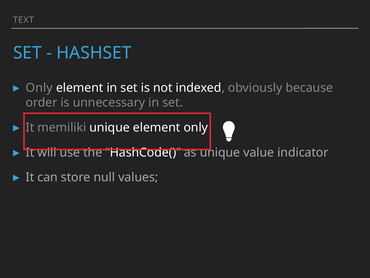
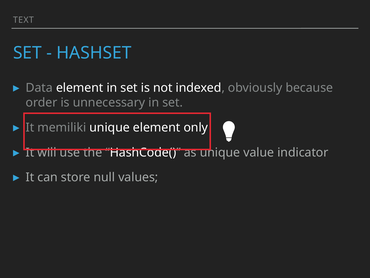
Only: Only -> Data (39, 88)
